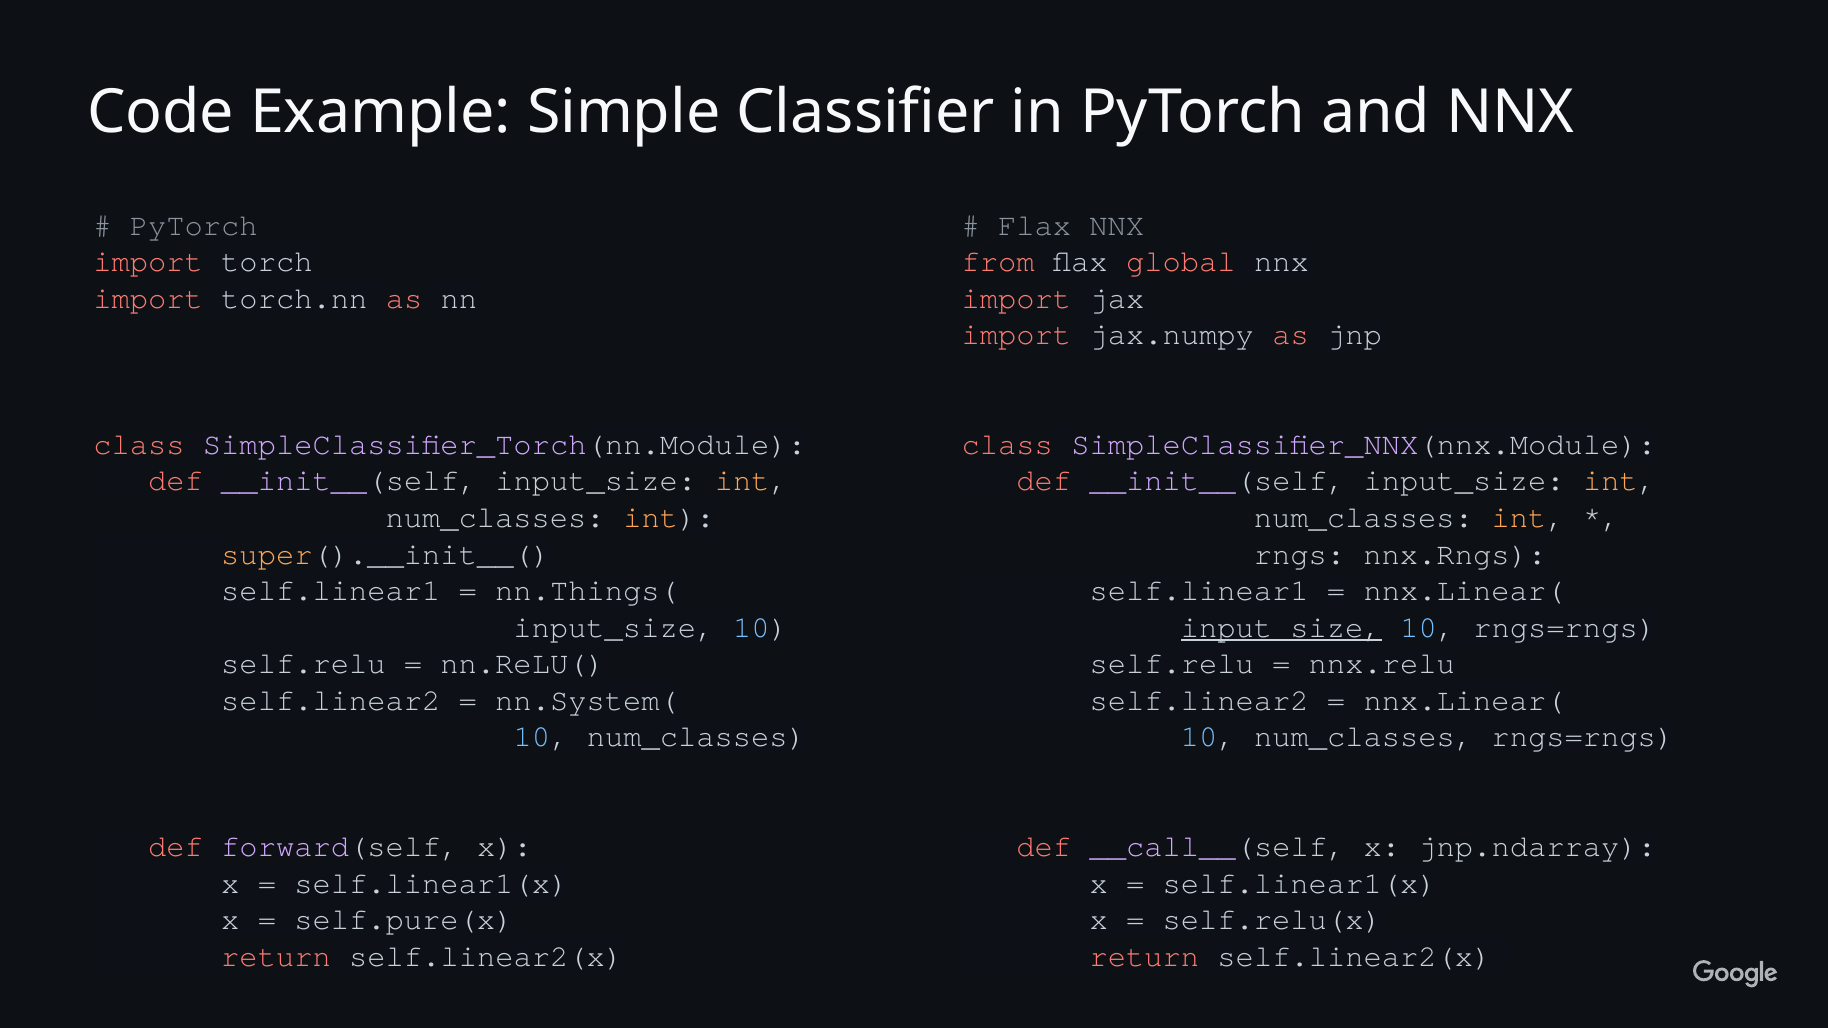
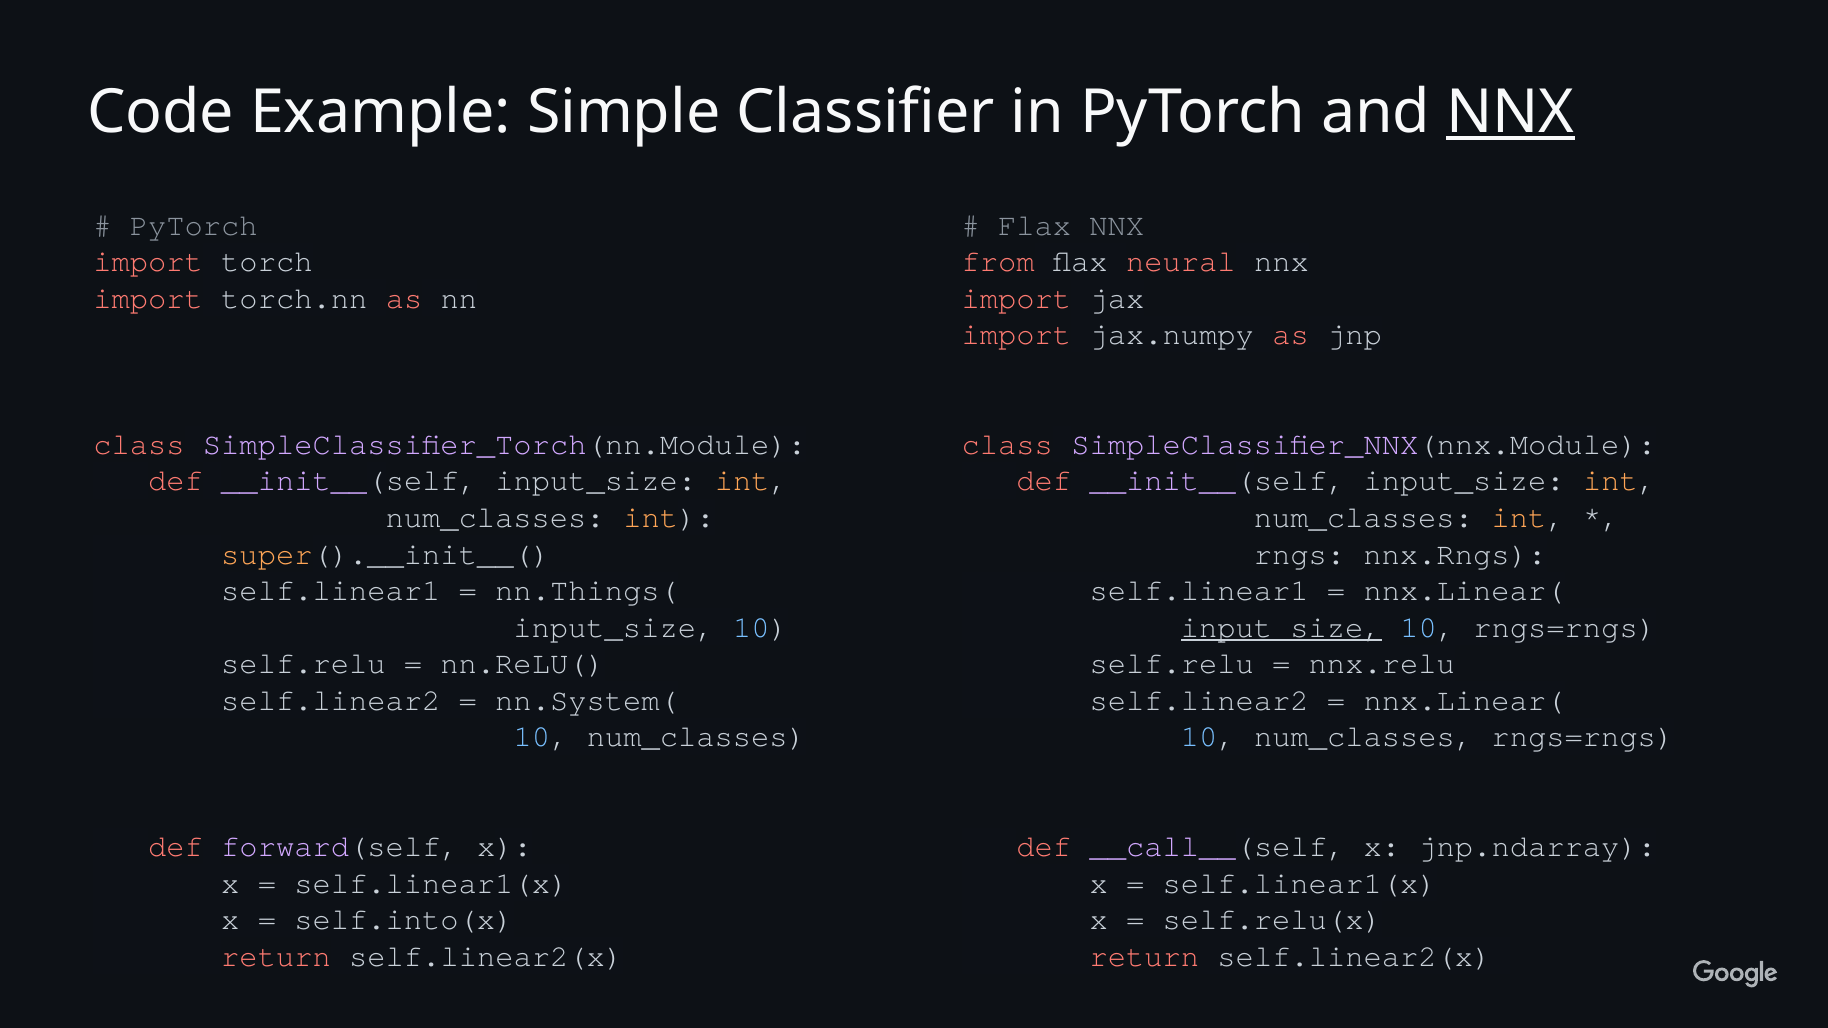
NNX underline: none -> present (1510, 112)
global: global -> neural (1181, 262)
self.pure(x: self.pure(x -> self.into(x (404, 920)
